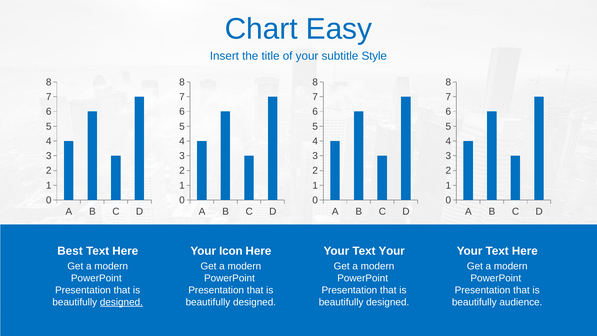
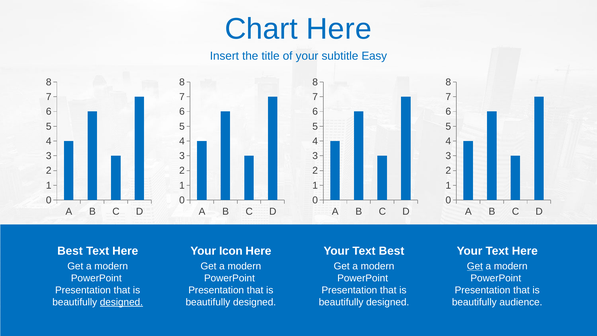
Chart Easy: Easy -> Here (339, 29)
Style: Style -> Easy (374, 56)
Text Your: Your -> Best (392, 251)
Get underline: none -> present (475, 266)
